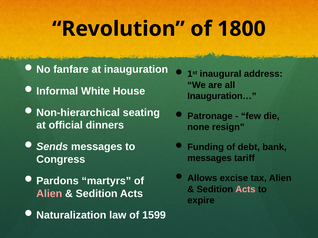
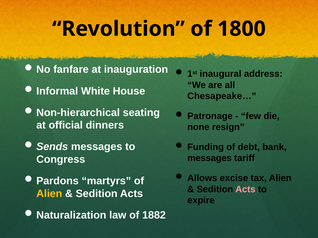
Inauguration…: Inauguration… -> Chesapeake… (222, 96)
Alien colour: pink -> yellow (49, 194)
1599: 1599 -> 1882 (154, 216)
